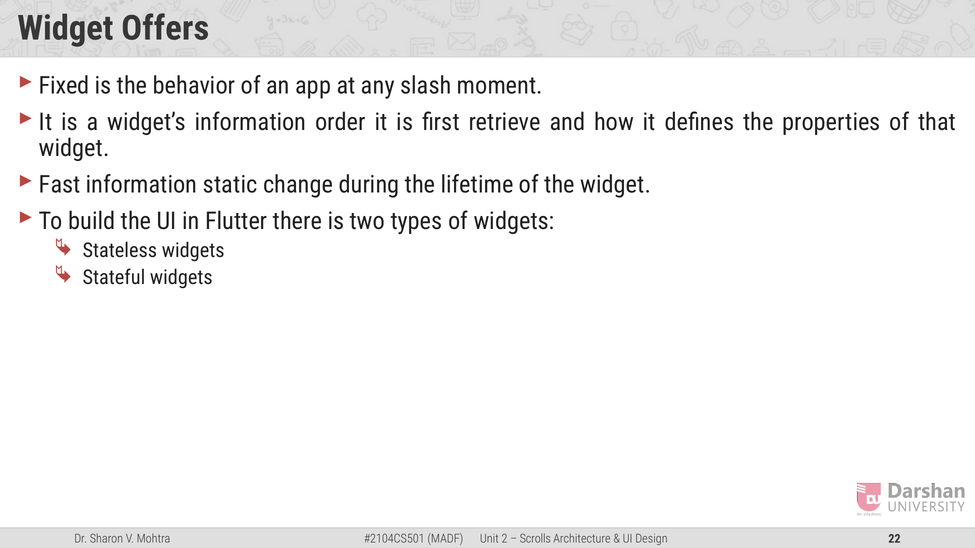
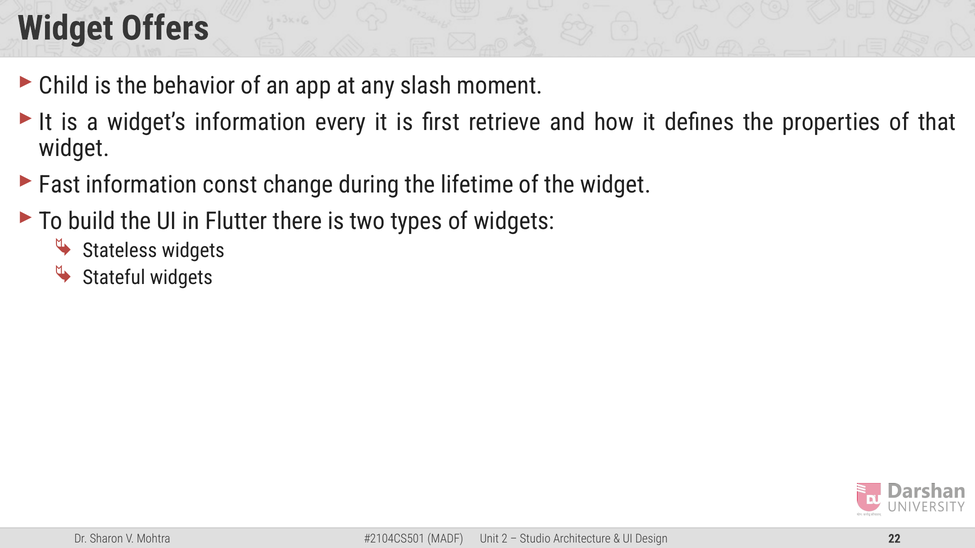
Fixed: Fixed -> Child (64, 86)
order: order -> every (341, 122)
static: static -> const (230, 185)
Scrolls: Scrolls -> Studio (535, 539)
